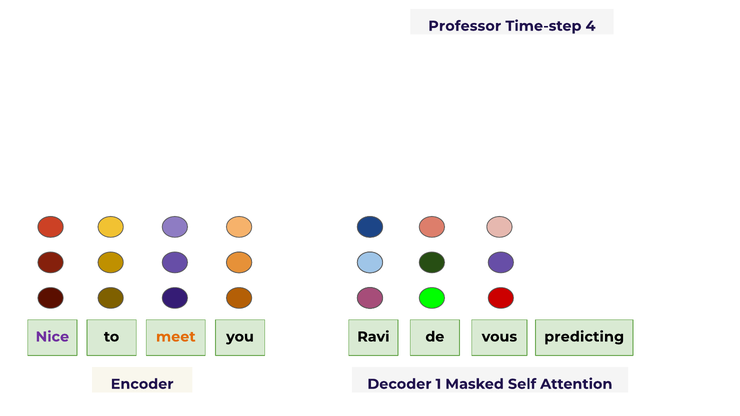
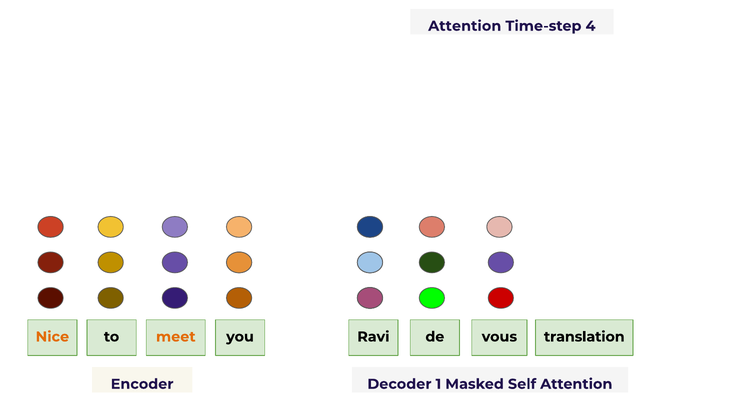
Professor: Professor -> Attention (465, 26)
Nice colour: purple -> orange (52, 337)
predicting: predicting -> translation (584, 337)
